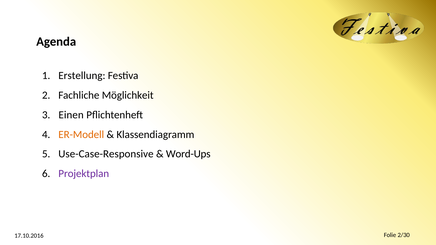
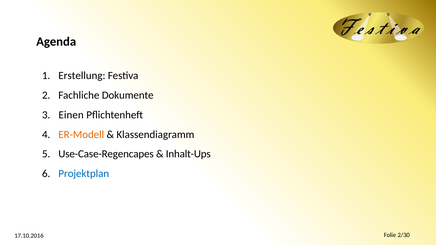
Möglichkeit: Möglichkeit -> Dokumente (128, 95)
Use-Case-Responsive: Use-Case-Responsive -> Use-Case-Regencapes (106, 154)
Word-Ups: Word-Ups -> Inhalt-Ups (188, 154)
Projektplan colour: purple -> blue (84, 174)
